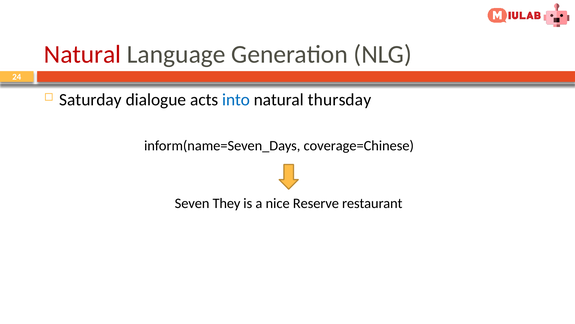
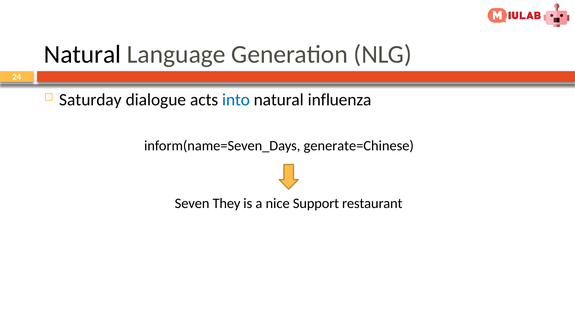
Natural colour: red -> black (83, 54)
thursday: thursday -> influenza (340, 99)
coverage=Chinese: coverage=Chinese -> generate=Chinese (359, 145)
Reserve: Reserve -> Support (316, 203)
